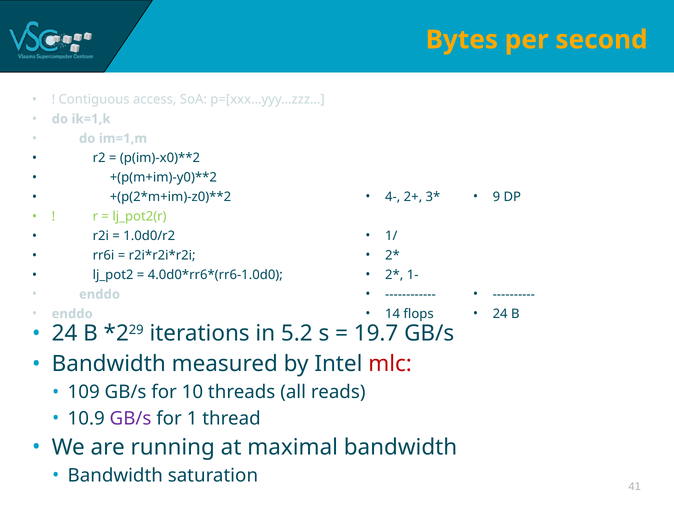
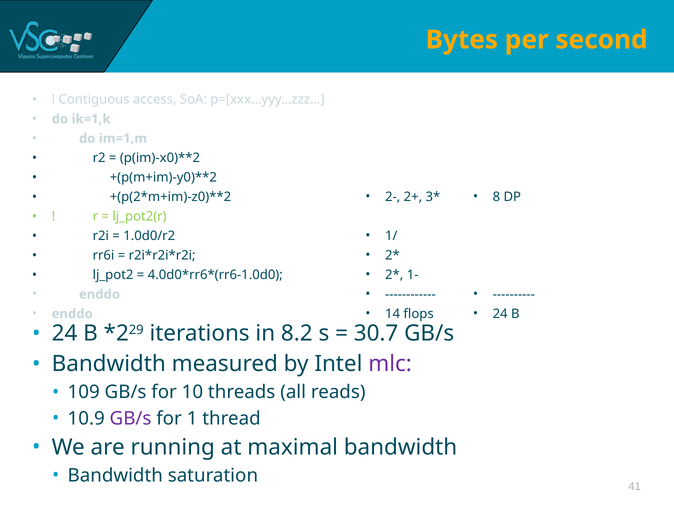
4-: 4- -> 2- (393, 197)
9: 9 -> 8 (496, 197)
5.2: 5.2 -> 8.2 (297, 334)
19.7: 19.7 -> 30.7 (376, 334)
mlc colour: red -> purple (390, 364)
